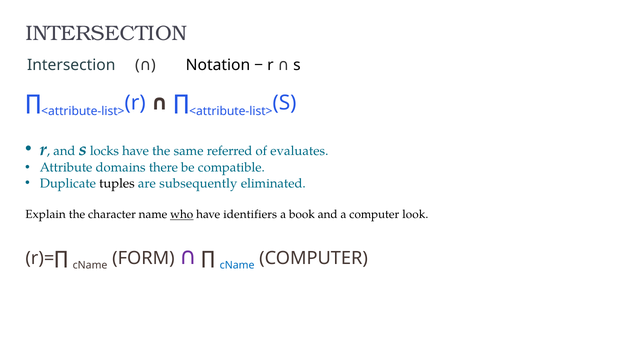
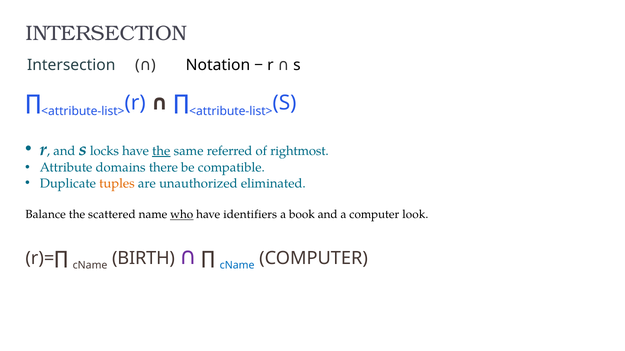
the underline: none -> present (161, 151)
evaluates: evaluates -> rightmost (299, 151)
tuples colour: black -> orange (117, 184)
subsequently: subsequently -> unauthorized (198, 184)
Explain: Explain -> Balance (46, 215)
character: character -> scattered (112, 215)
FORM: FORM -> BIRTH (144, 258)
